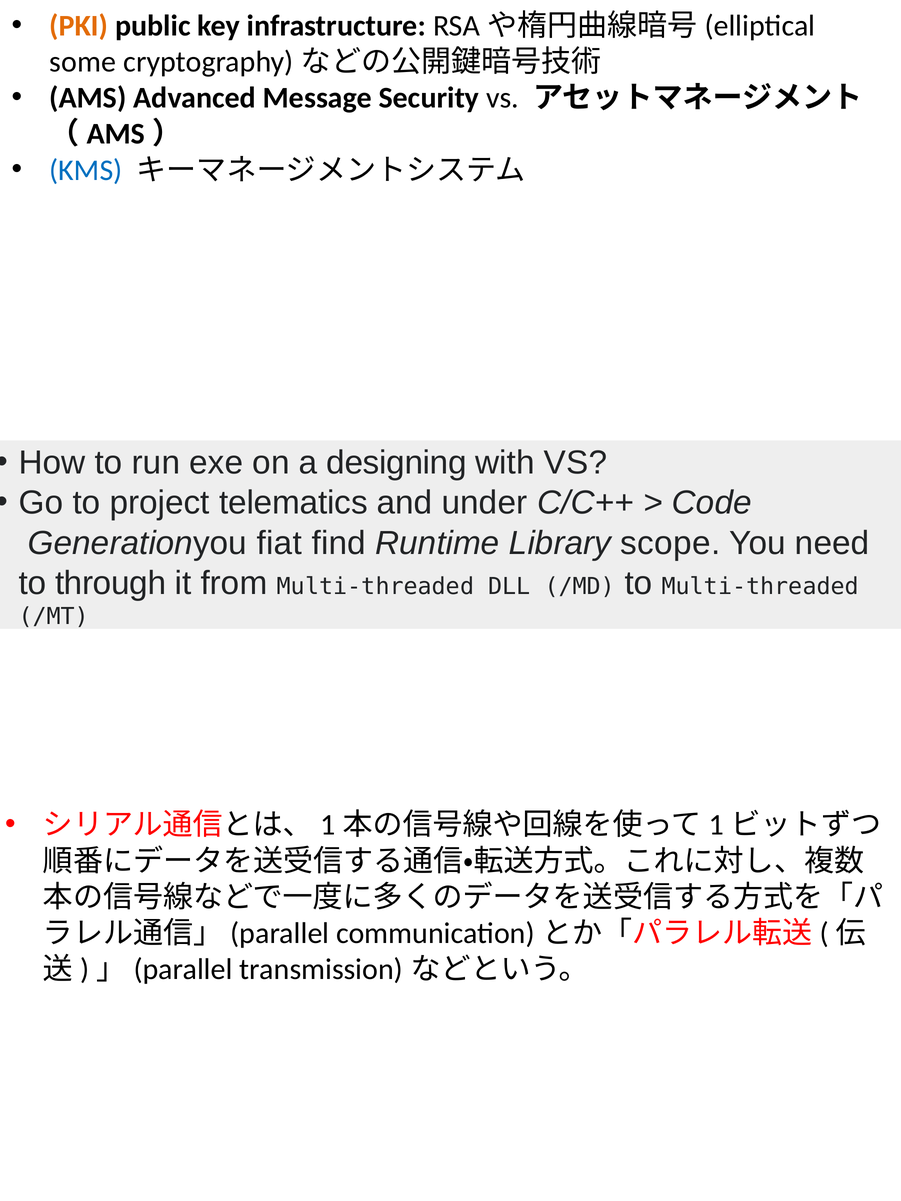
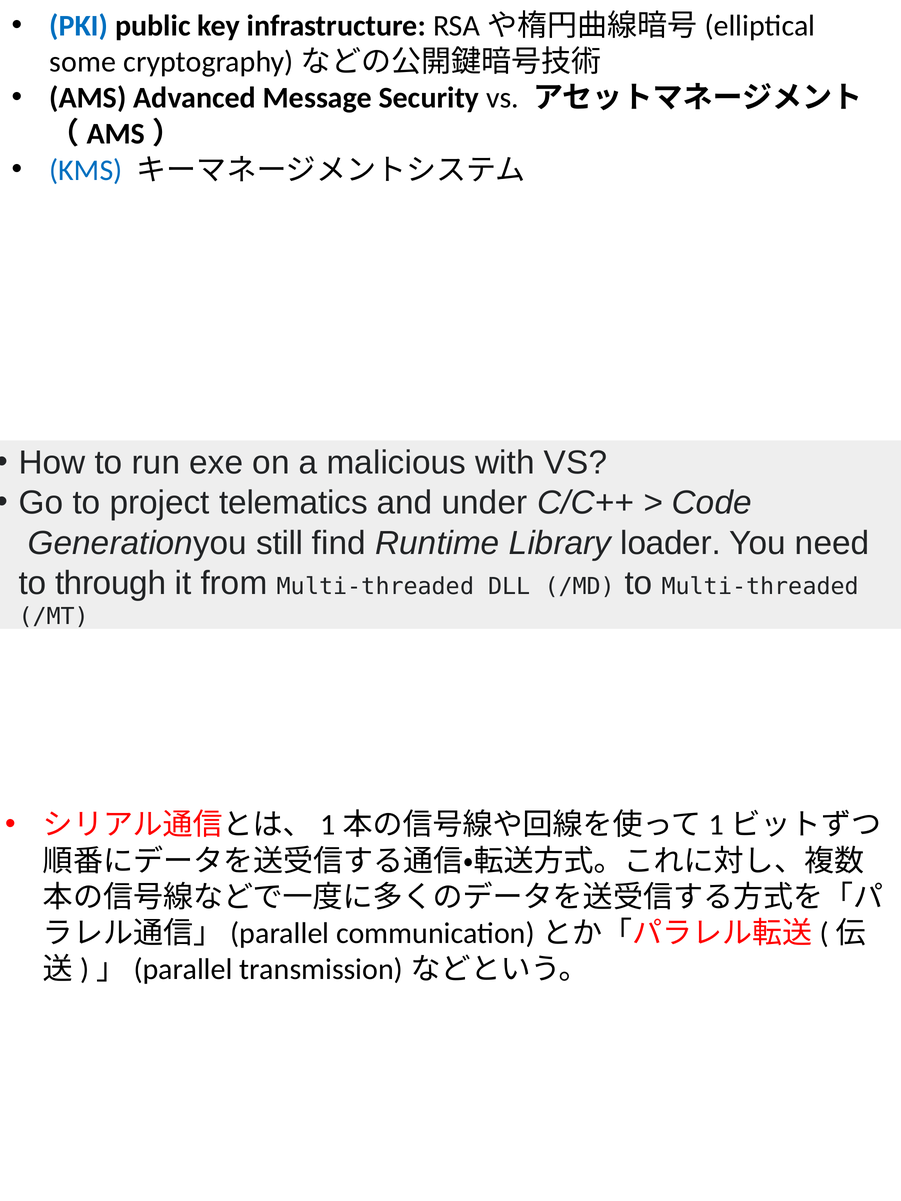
PKI colour: orange -> blue (79, 26)
designing: designing -> malicious (396, 463)
fiat: fiat -> still (280, 543)
scope: scope -> loader (671, 543)
